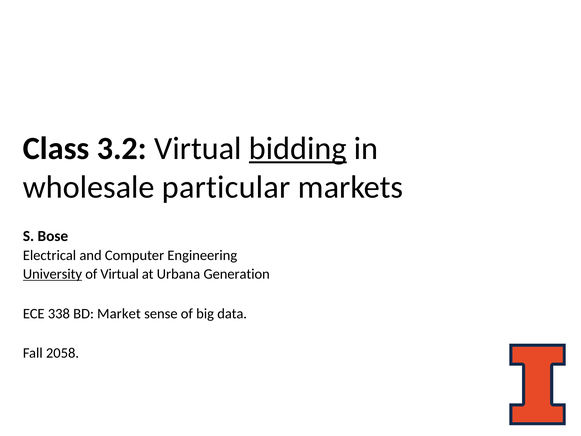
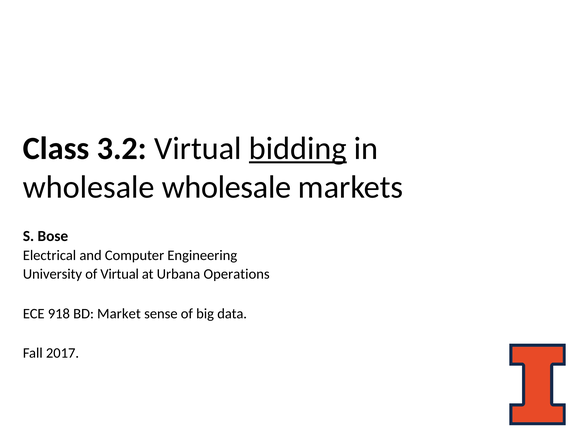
wholesale particular: particular -> wholesale (226, 187)
University underline: present -> none (52, 274)
Generation: Generation -> Operations (237, 274)
338: 338 -> 918 (59, 313)
2058: 2058 -> 2017 (63, 353)
